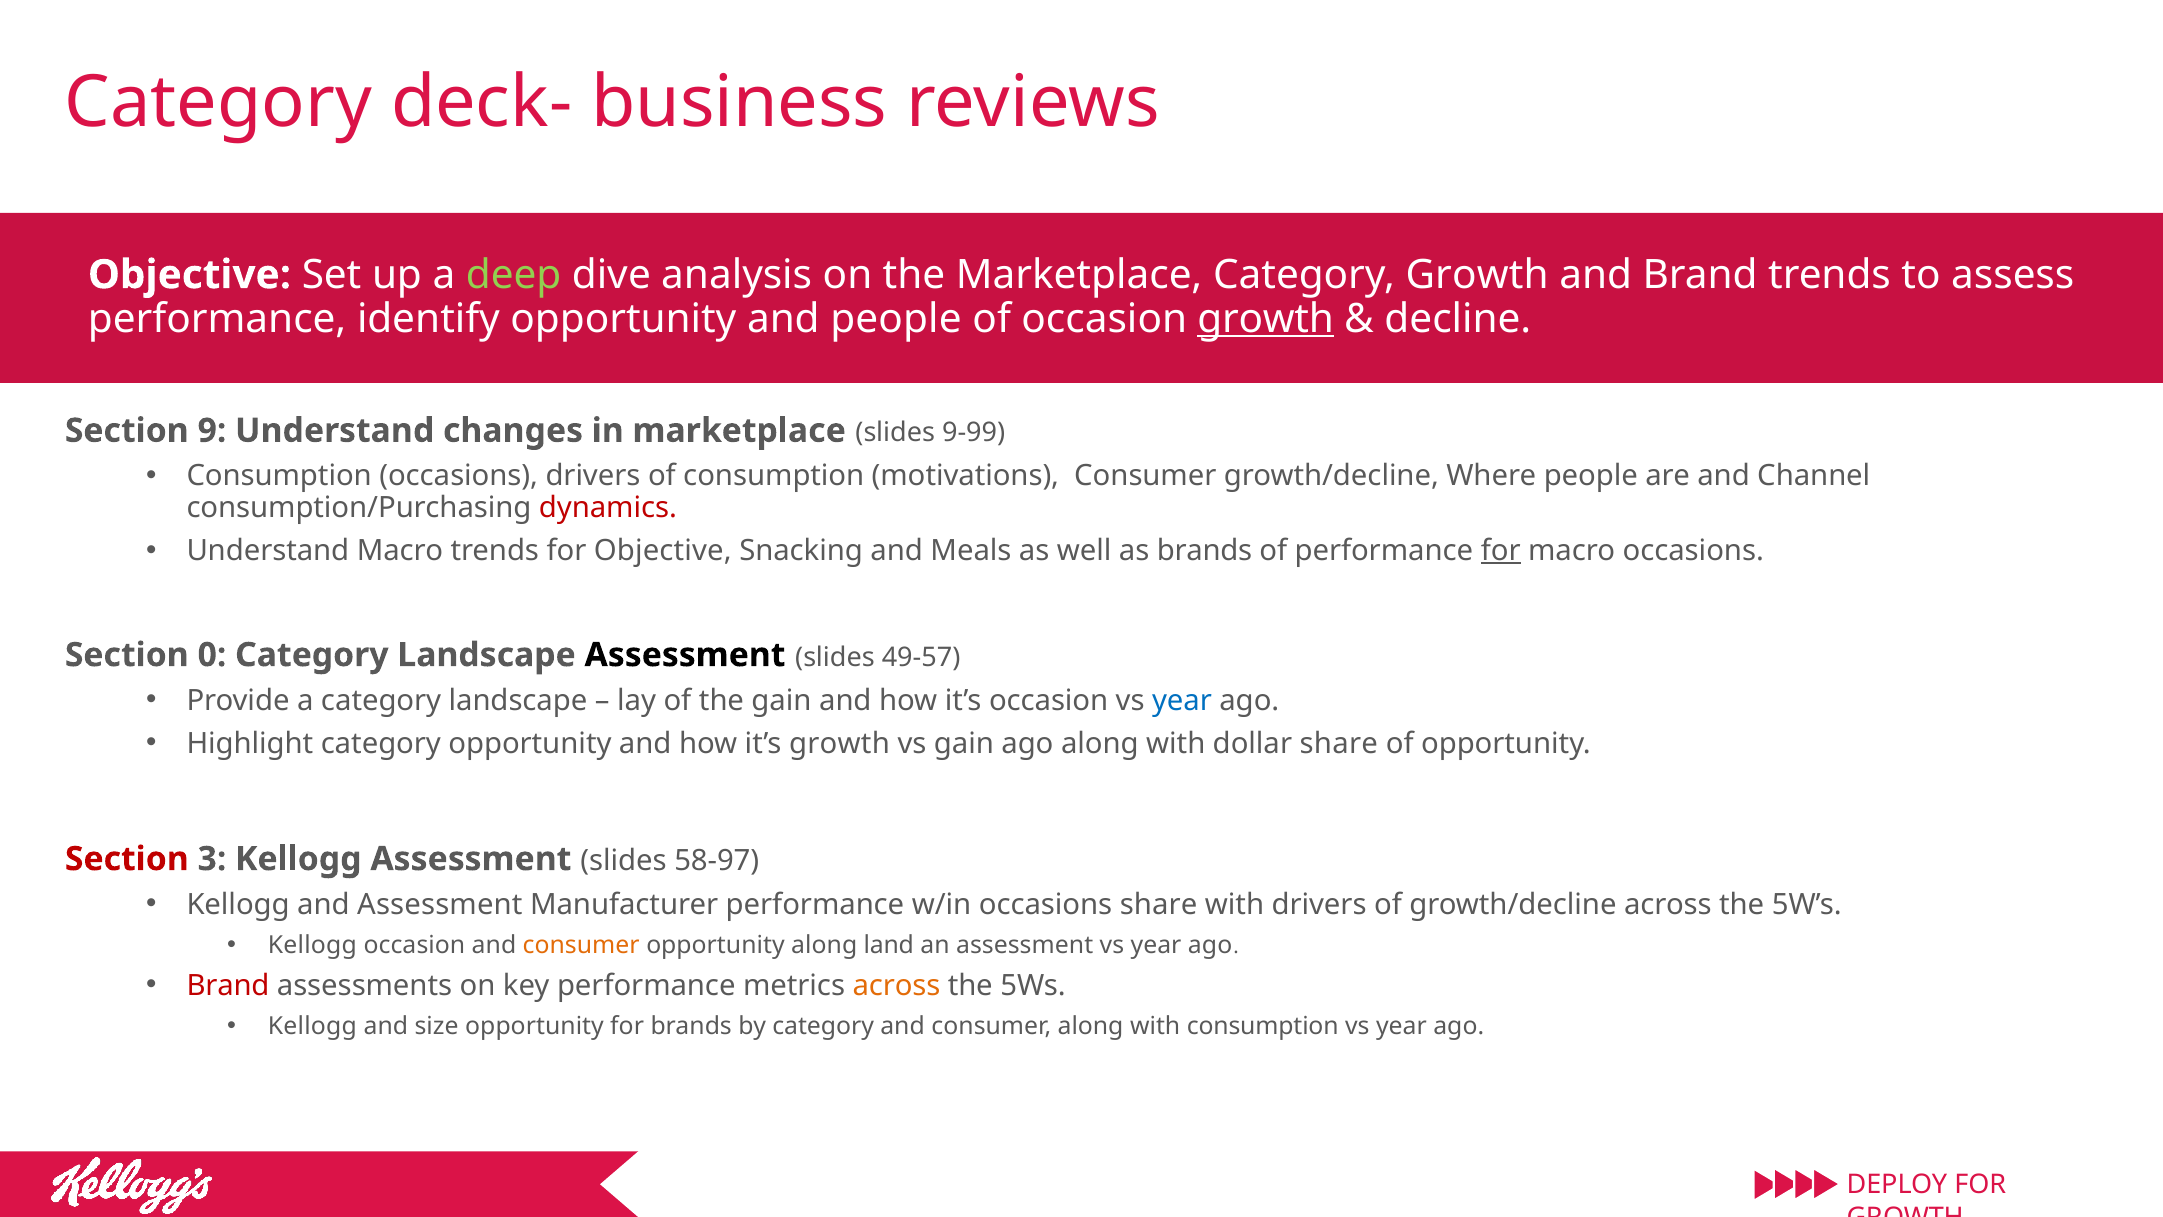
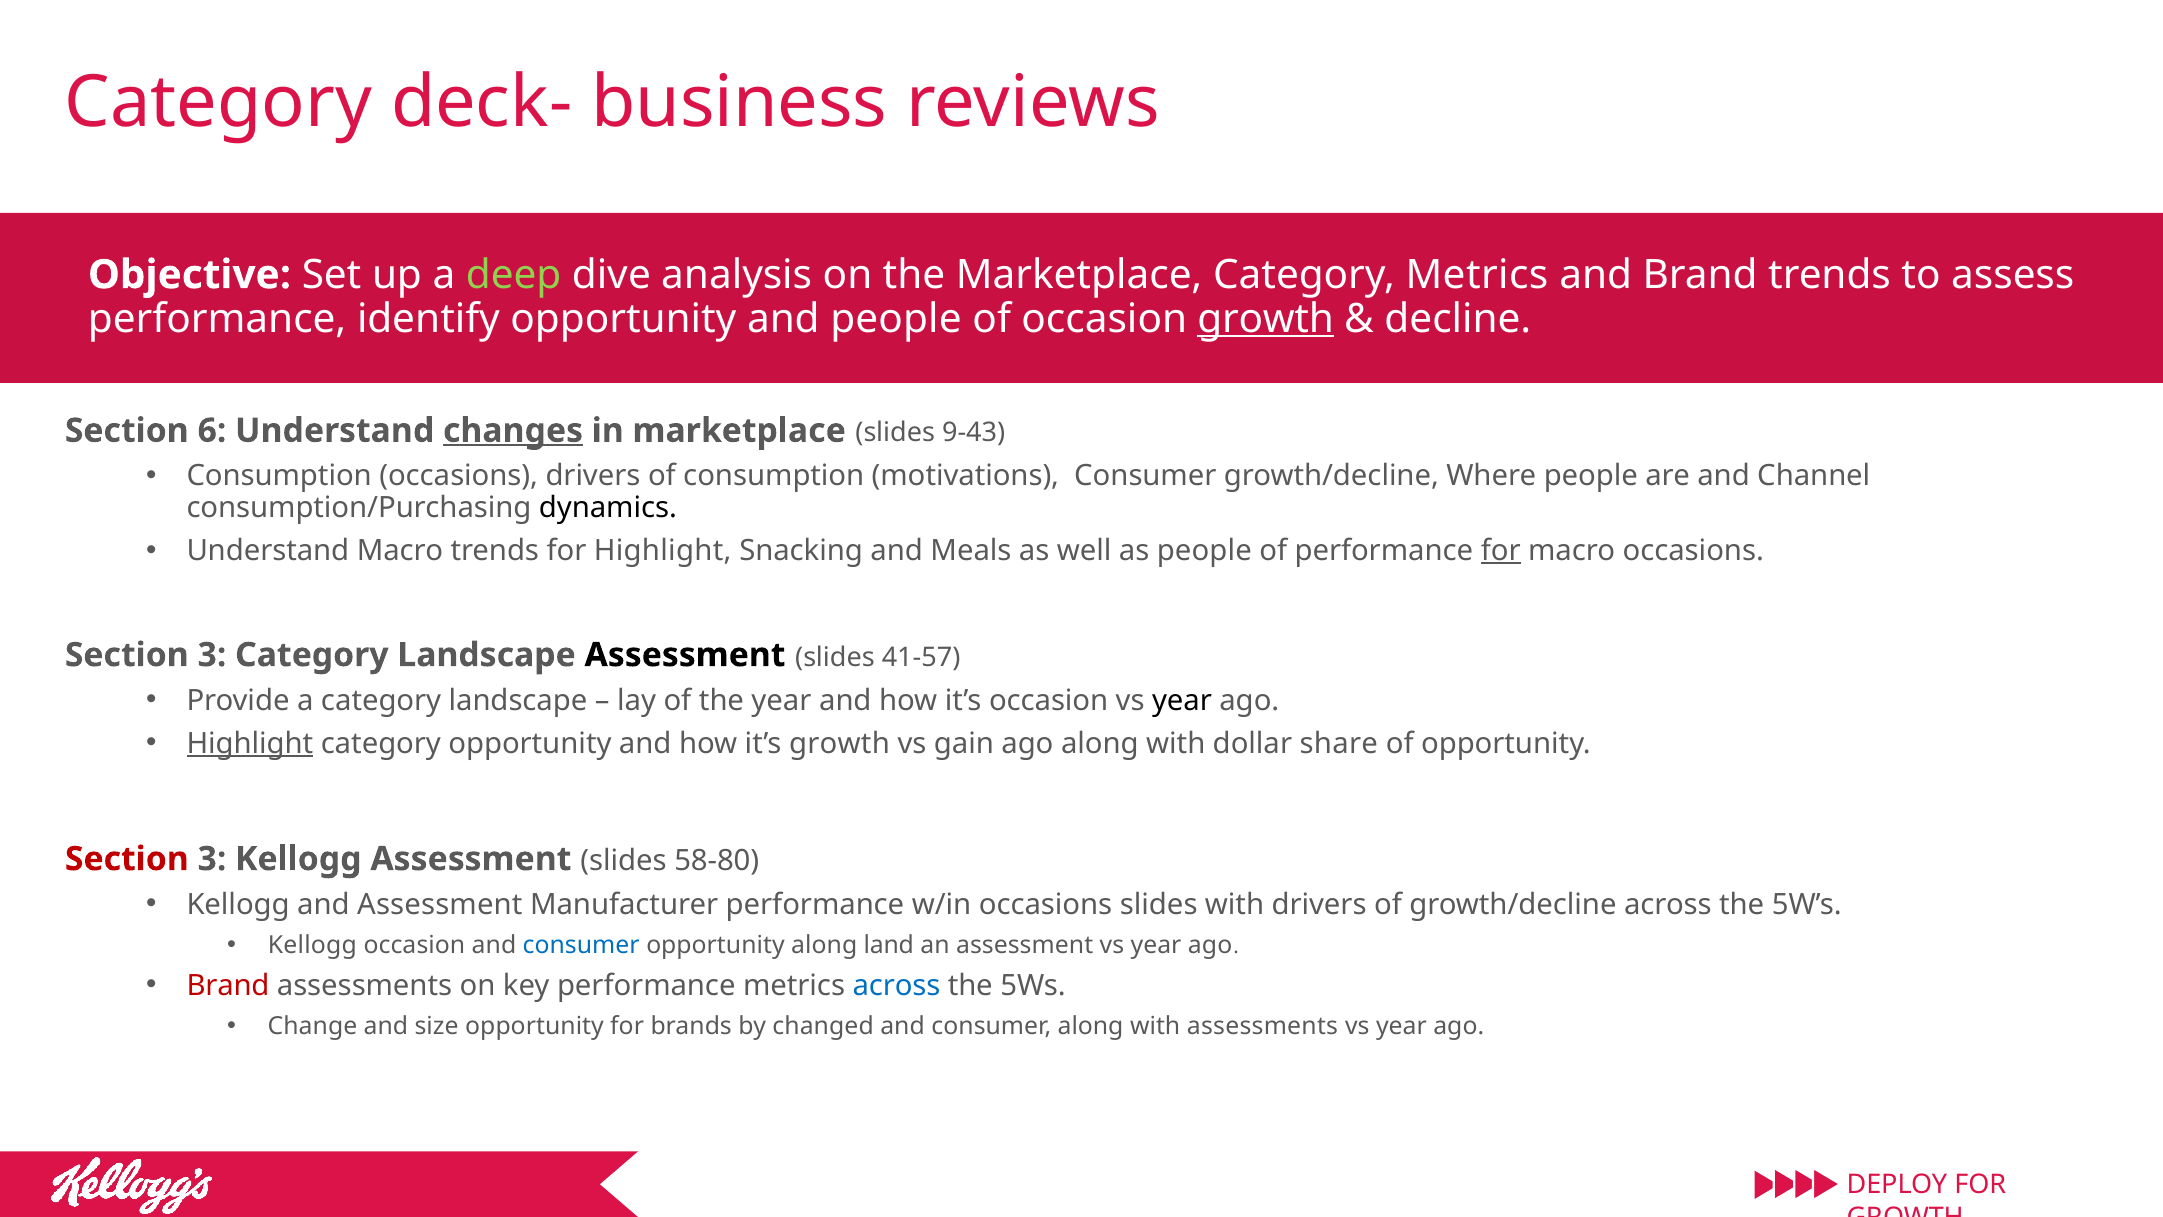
Category Growth: Growth -> Metrics (1477, 275)
9: 9 -> 6 (212, 431)
changes underline: none -> present (513, 431)
9-99: 9-99 -> 9-43 (974, 433)
dynamics colour: red -> black (608, 508)
for Objective: Objective -> Highlight (663, 551)
as brands: brands -> people (1204, 551)
0: 0 -> 3 (212, 655)
49-57: 49-57 -> 41-57 (921, 657)
the gain: gain -> year (781, 700)
year colour: blue -> black (1182, 700)
Highlight underline: none -> present (250, 743)
58-97: 58-97 -> 58-80 (717, 860)
occasions share: share -> slides (1159, 904)
consumer colour: orange -> blue (581, 945)
across colour: orange -> blue (897, 985)
Kellogg: Kellogg -> Change (312, 1026)
by category: category -> changed (823, 1026)
with consumption: consumption -> assessments (1263, 1026)
